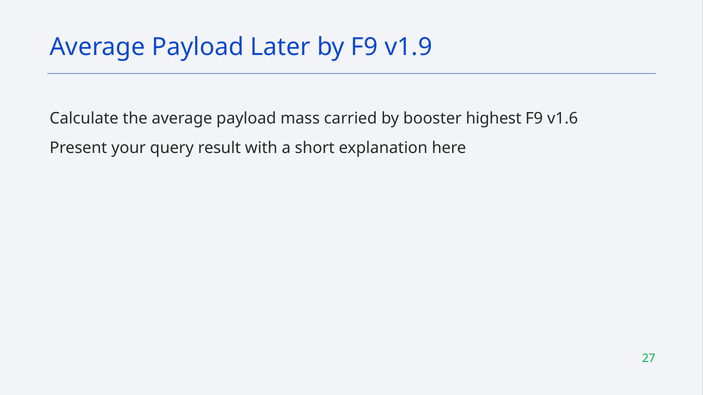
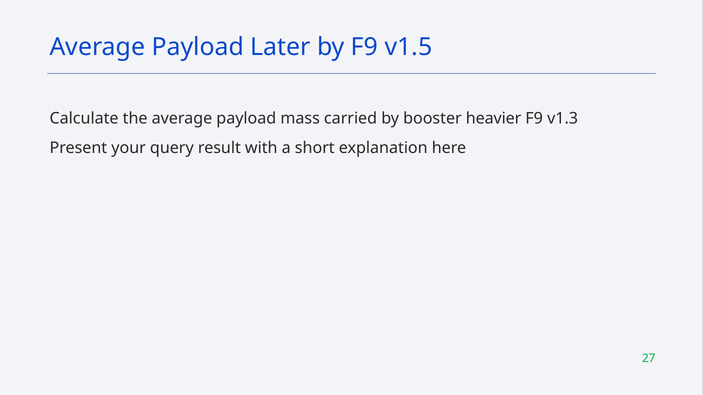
v1.9: v1.9 -> v1.5 (408, 47)
highest: highest -> heavier (494, 119)
v1.6: v1.6 -> v1.3 (563, 119)
